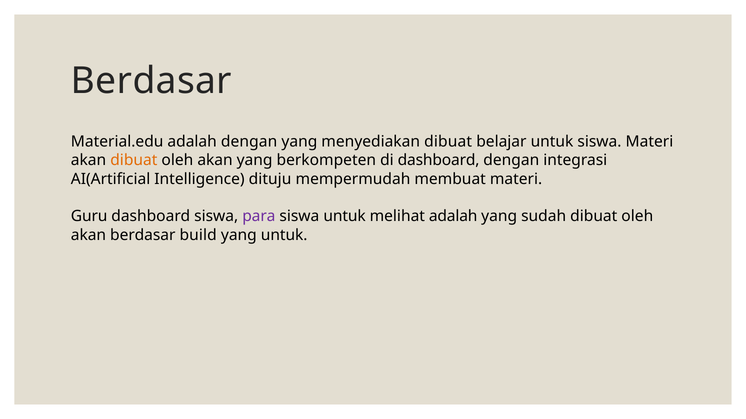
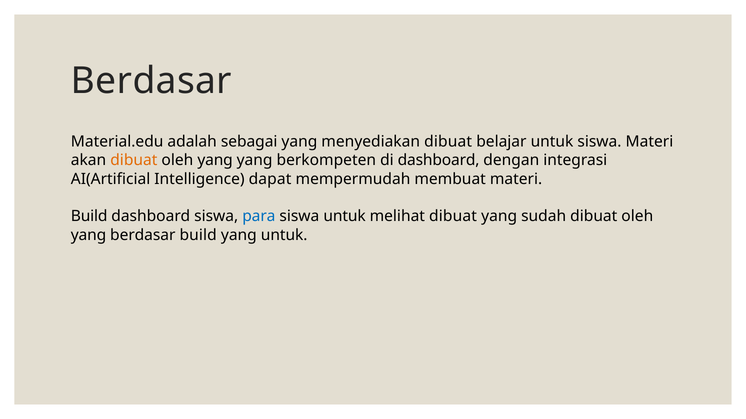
adalah dengan: dengan -> sebagai (249, 142)
akan: akan -> yang (215, 161)
dituju: dituju -> dapat (270, 179)
Guru: Guru -> Build (89, 217)
para colour: purple -> blue (259, 217)
melihat adalah: adalah -> dibuat (453, 217)
akan: akan -> yang (89, 235)
